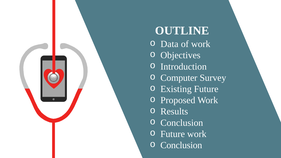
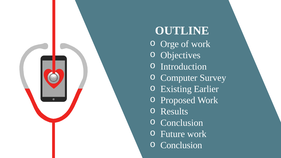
Data: Data -> Orge (170, 44)
Existing Future: Future -> Earlier (206, 89)
